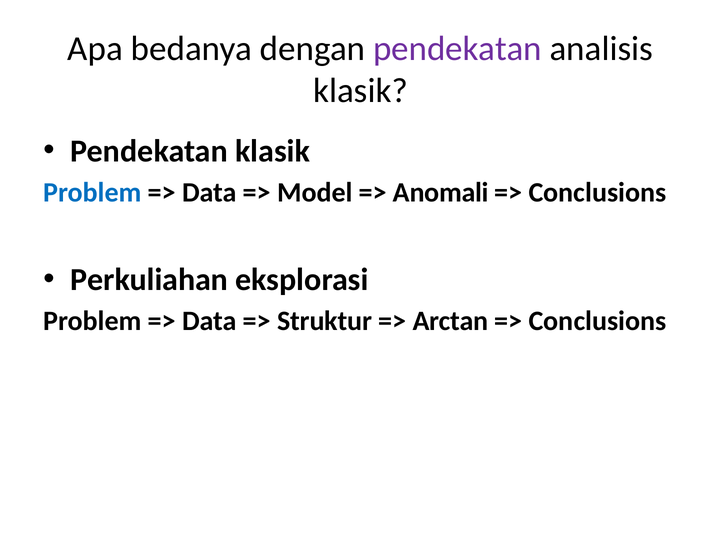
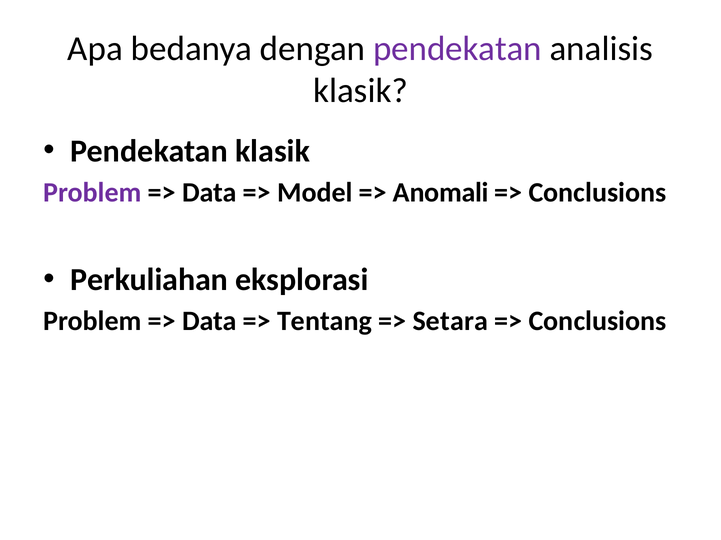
Problem colour: blue -> purple (92, 193)
Struktur: Struktur -> Tentang (325, 322)
Arctan: Arctan -> Setara (450, 322)
